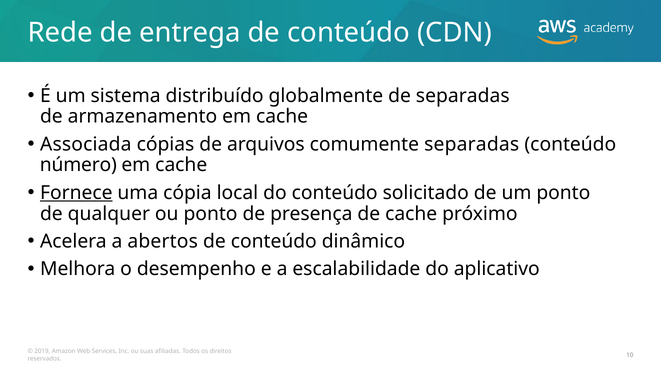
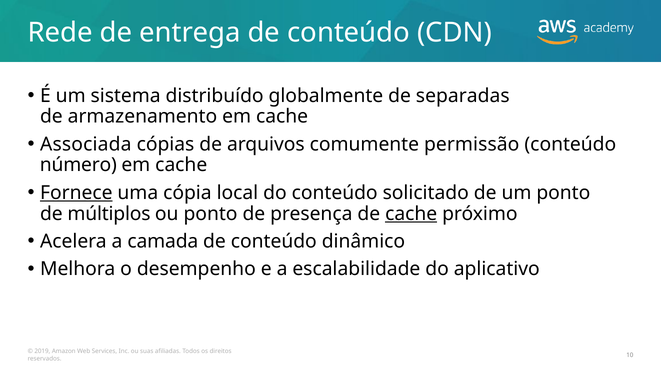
comumente separadas: separadas -> permissão (472, 144)
qualquer: qualquer -> múltiplos (109, 214)
cache underline: none -> present (411, 214)
abertos: abertos -> camada (163, 241)
